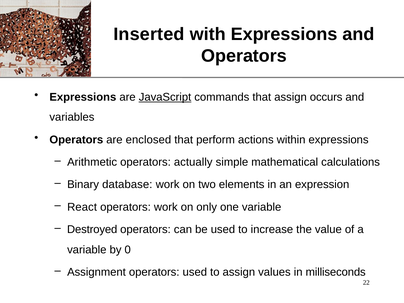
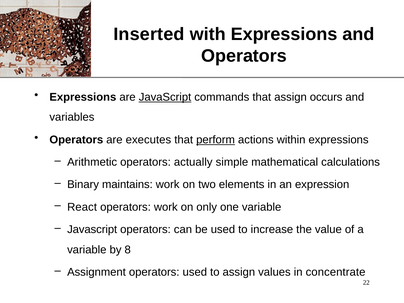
enclosed: enclosed -> executes (148, 140)
perform underline: none -> present (216, 140)
database: database -> maintains (127, 185)
Destroyed: Destroyed -> Javascript (92, 229)
0: 0 -> 8 (128, 250)
milliseconds: milliseconds -> concentrate (336, 272)
